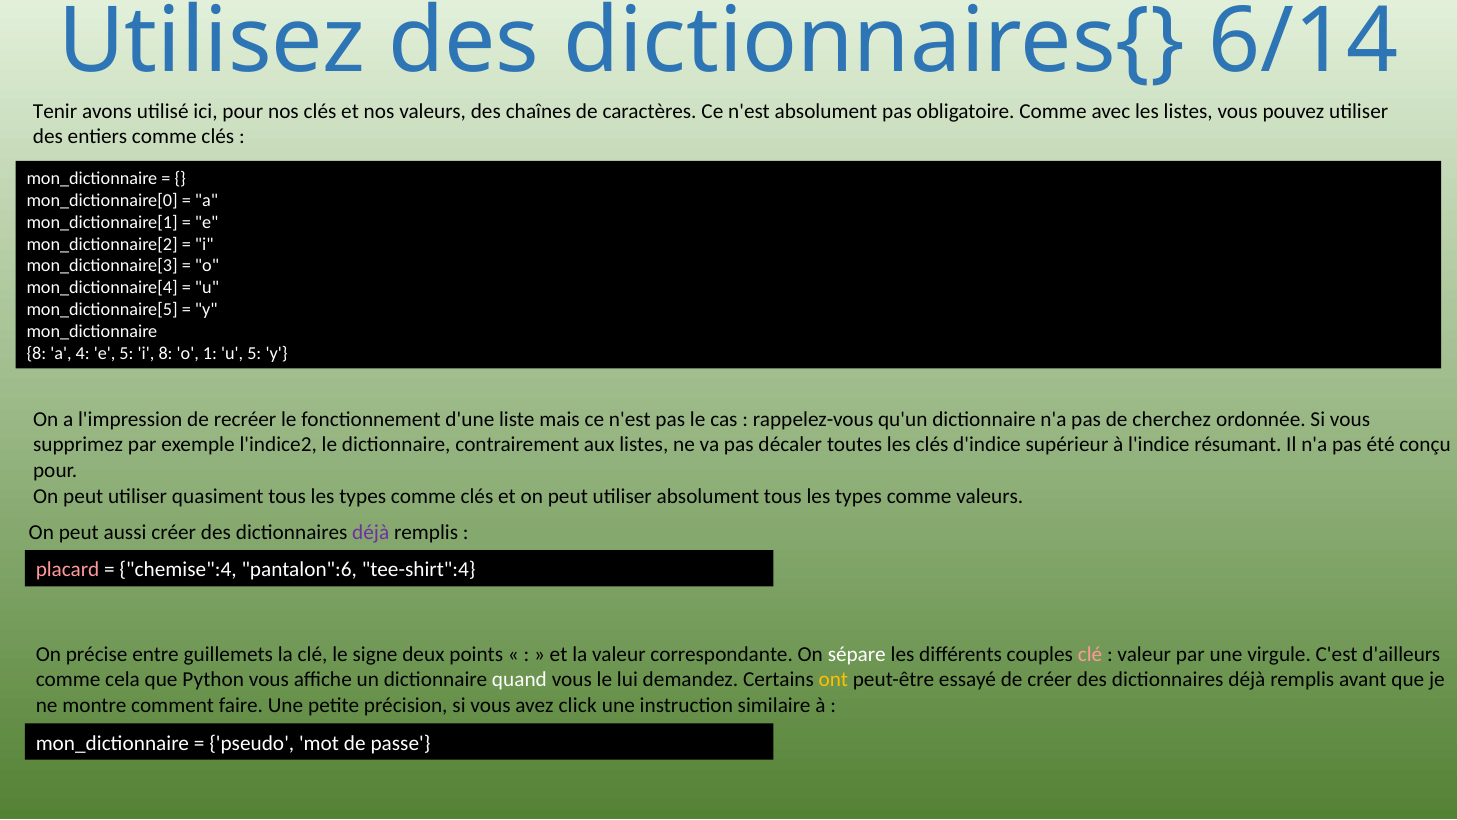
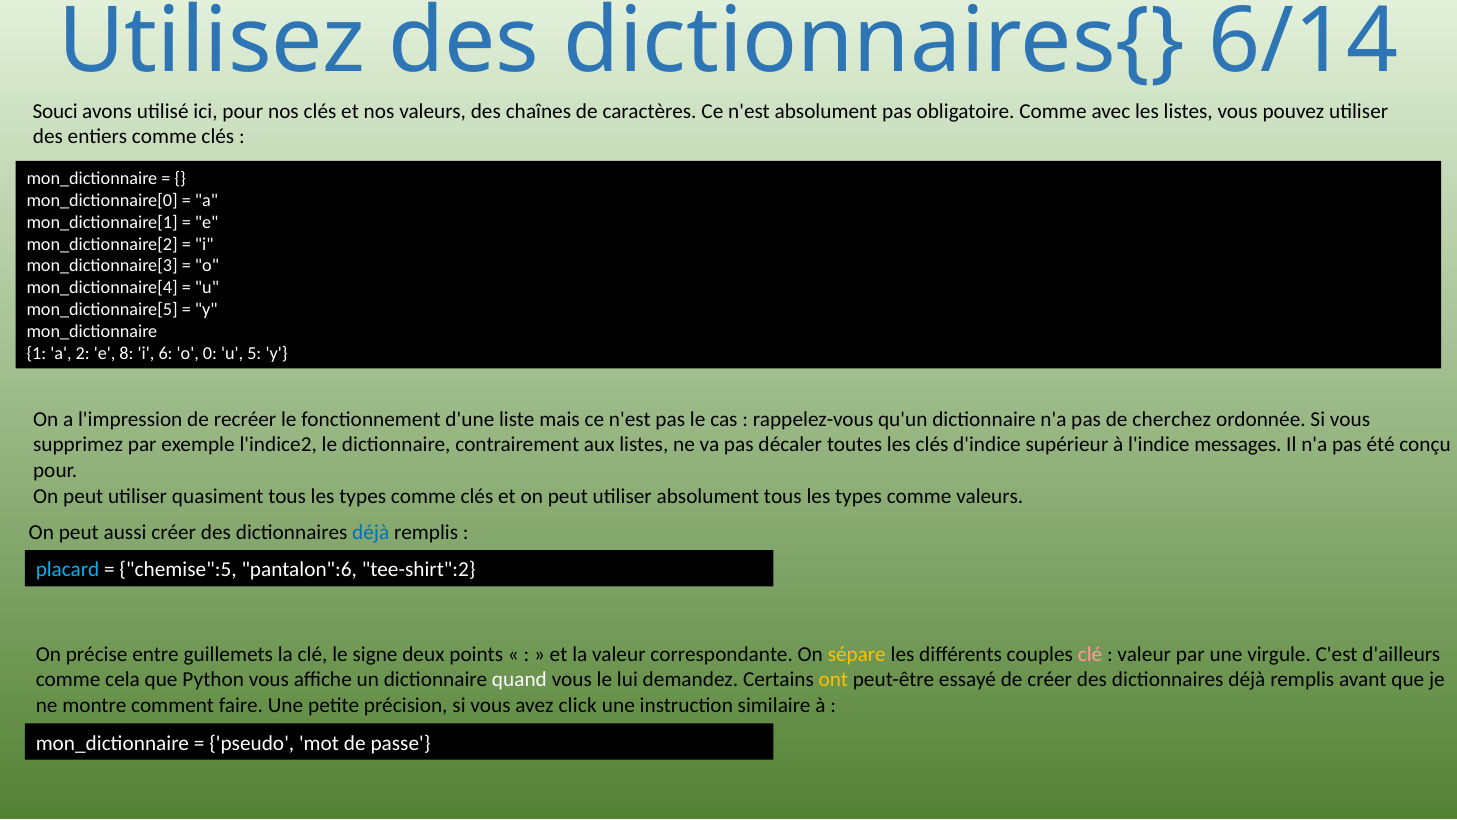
Tenir: Tenir -> Souci (55, 111)
8: 8 -> 1 (36, 353)
4: 4 -> 2 (83, 353)
e 5: 5 -> 8 (127, 353)
i 8: 8 -> 6 (166, 353)
1: 1 -> 0 (210, 353)
résumant: résumant -> messages (1238, 445)
déjà colour: purple -> blue (371, 533)
placard colour: pink -> light blue (68, 569)
chemise":4: chemise":4 -> chemise":5 (178, 569)
tee-shirt":4: tee-shirt":4 -> tee-shirt":2 (419, 569)
sépare colour: white -> yellow (857, 654)
